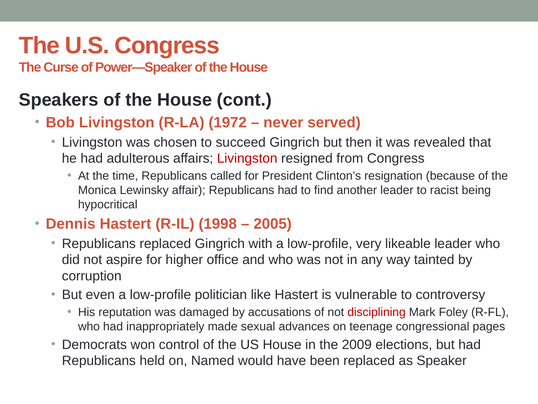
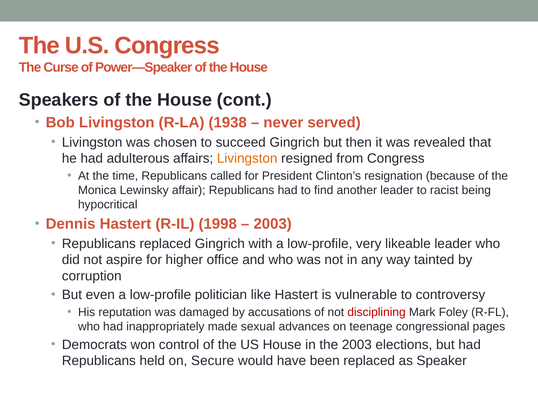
1972: 1972 -> 1938 (228, 122)
Livingston colour: red -> orange (247, 158)
2005: 2005 -> 2003 (273, 224)
the 2009: 2009 -> 2003 (357, 344)
Named: Named -> Secure (213, 360)
